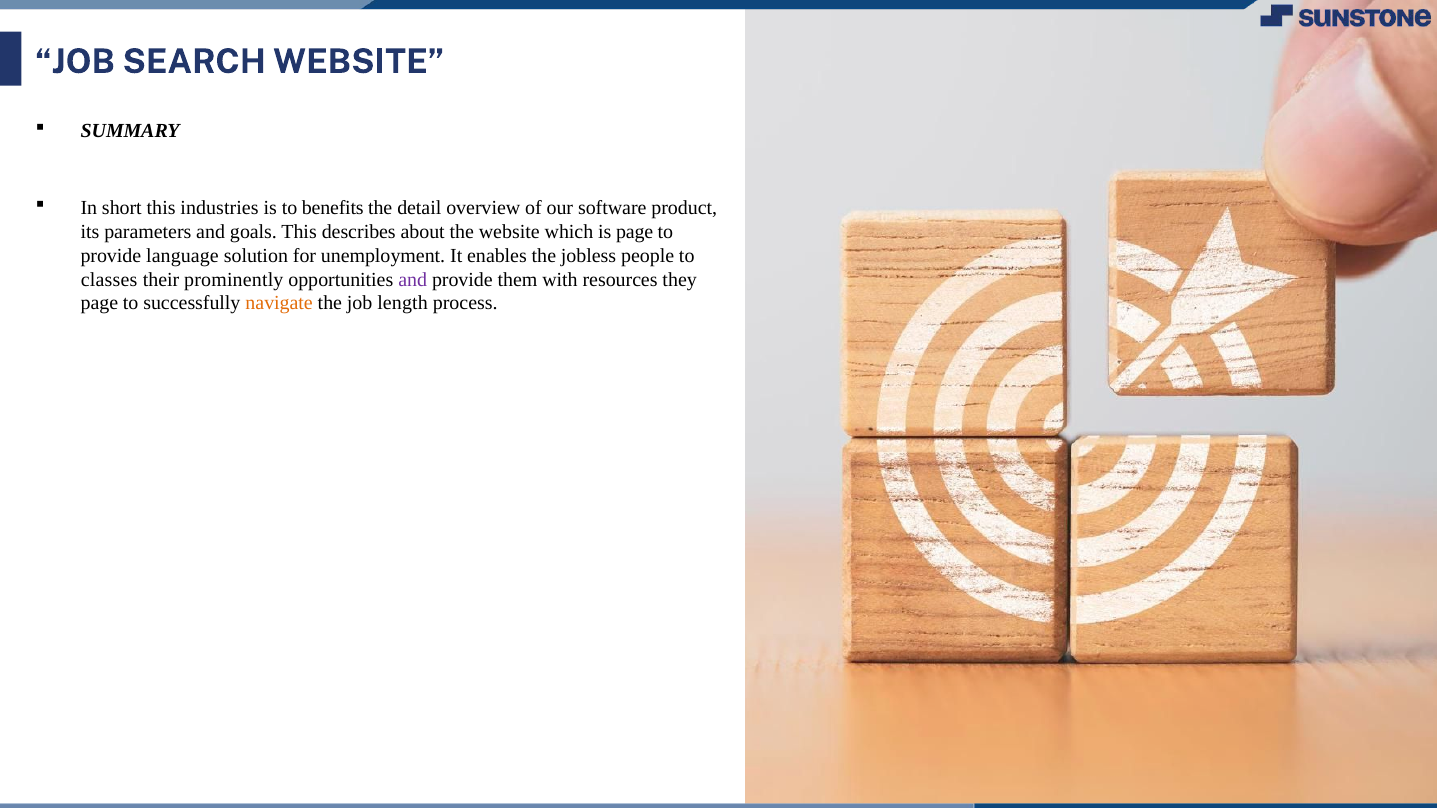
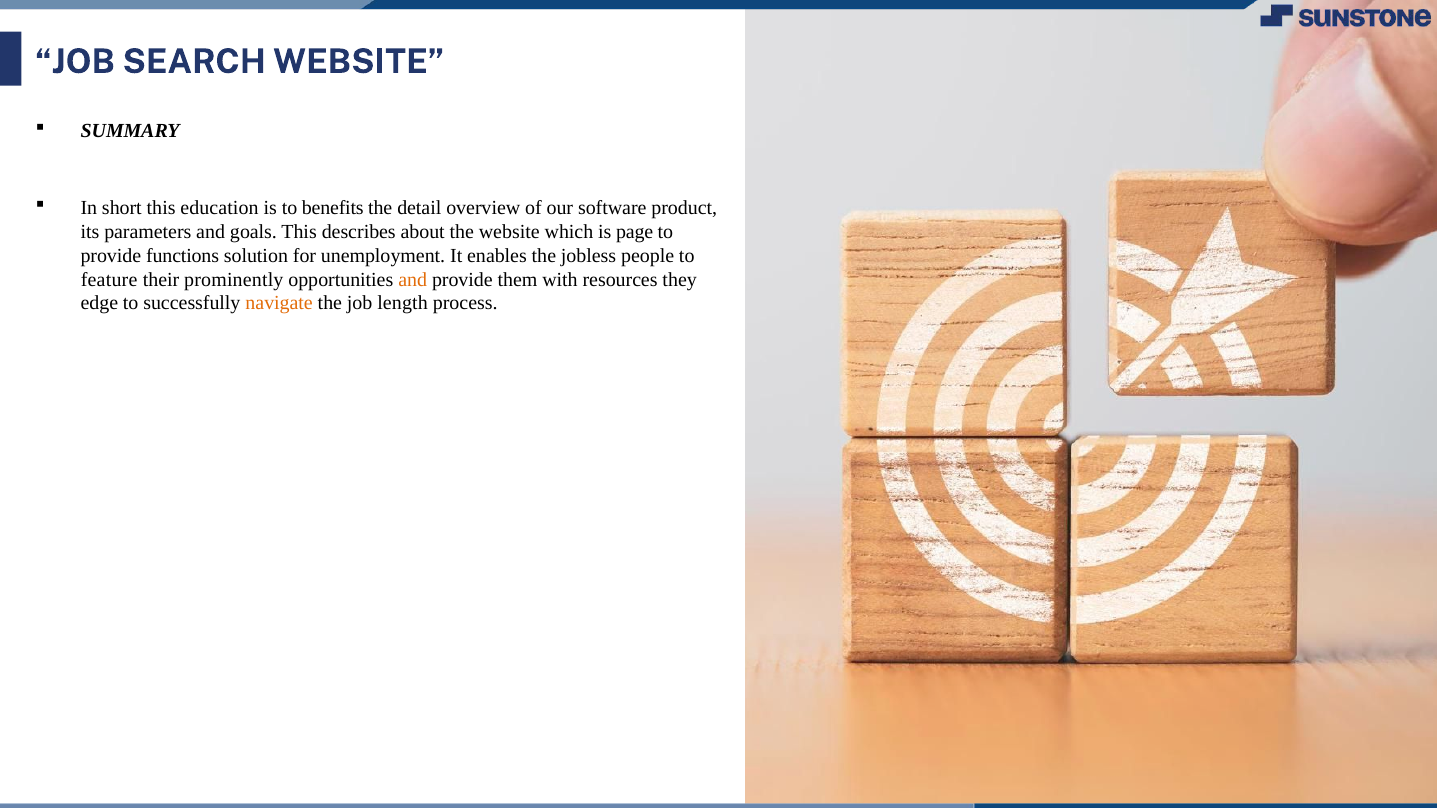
industries: industries -> education (220, 208)
language: language -> functions (183, 256)
classes: classes -> feature (109, 280)
and colour: purple -> orange (413, 280)
page: page -> edge (99, 303)
